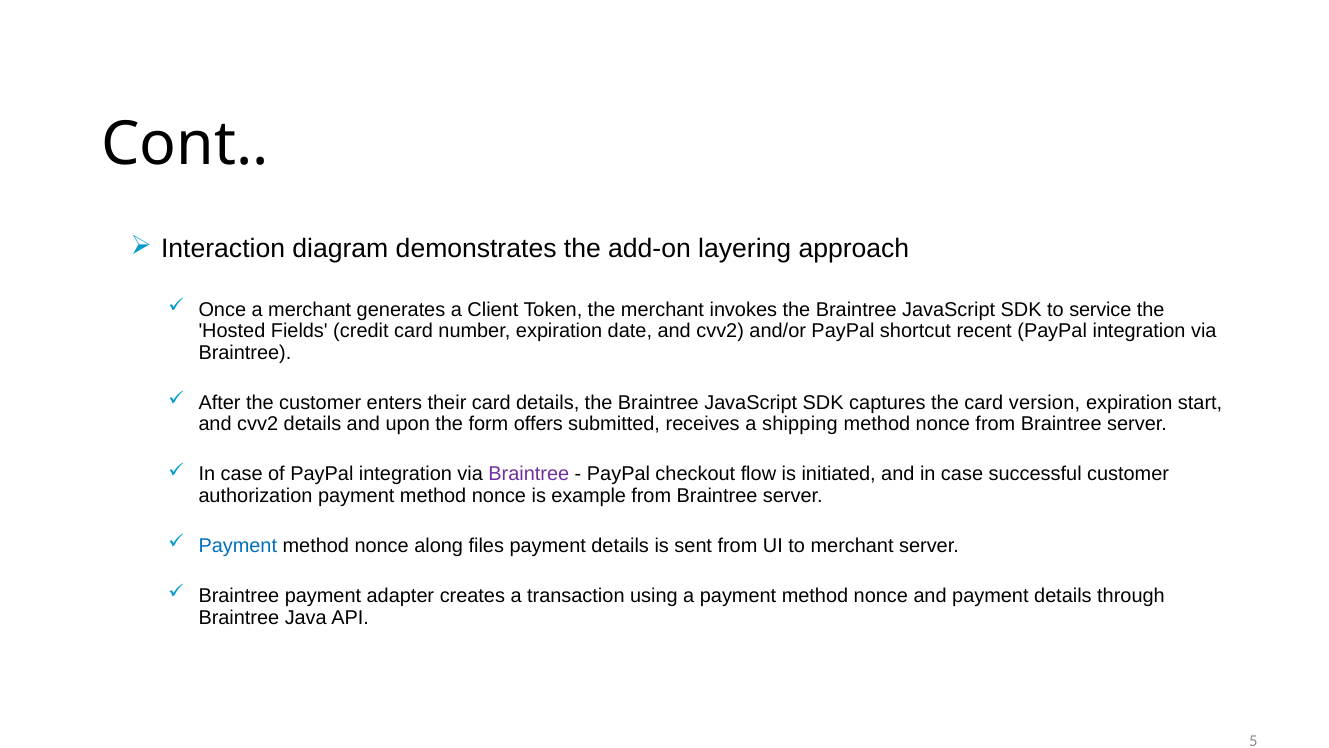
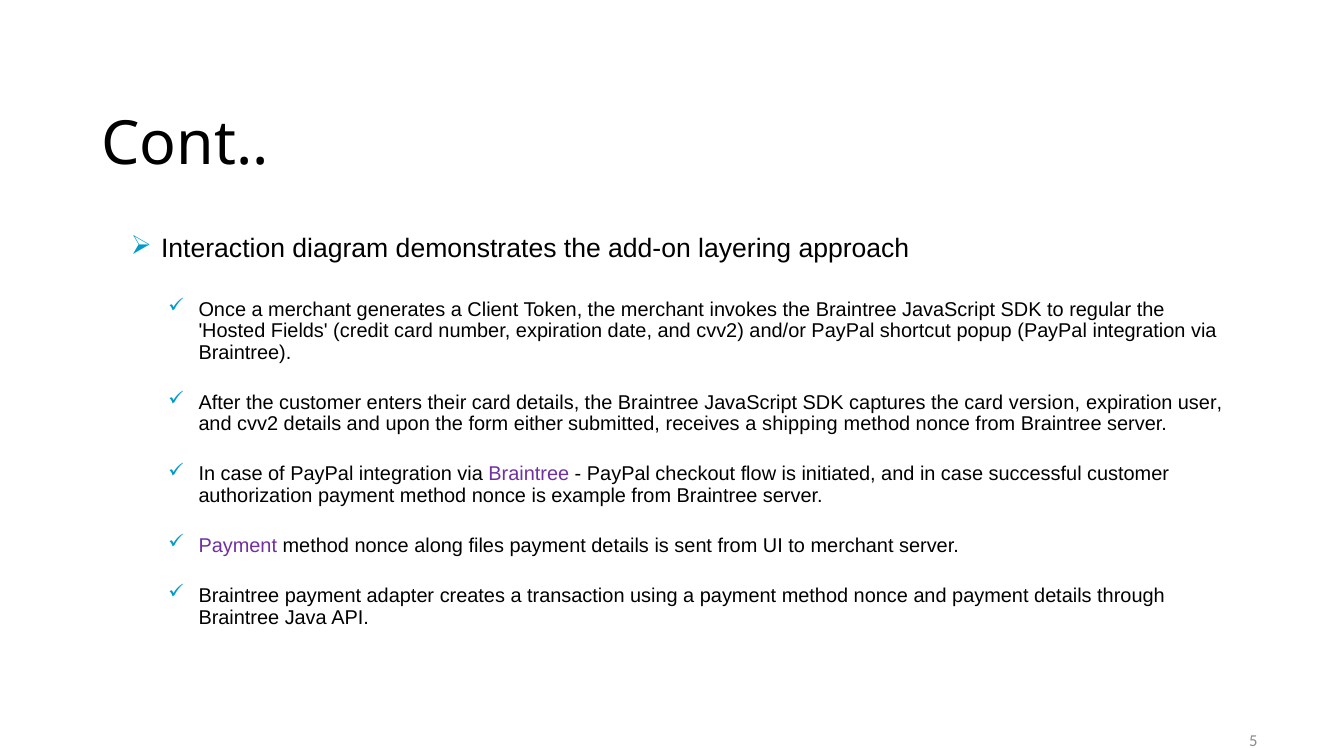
service: service -> regular (1100, 310)
recent: recent -> popup (984, 331)
start: start -> user (1200, 403)
offers: offers -> either (538, 424)
Payment colour: blue -> purple (238, 546)
